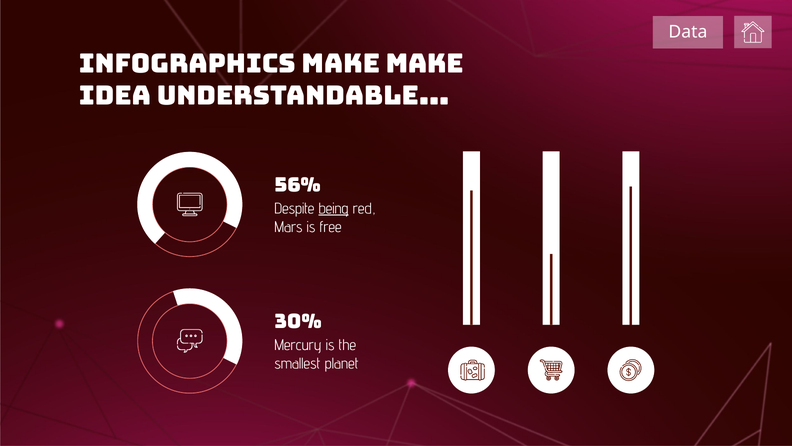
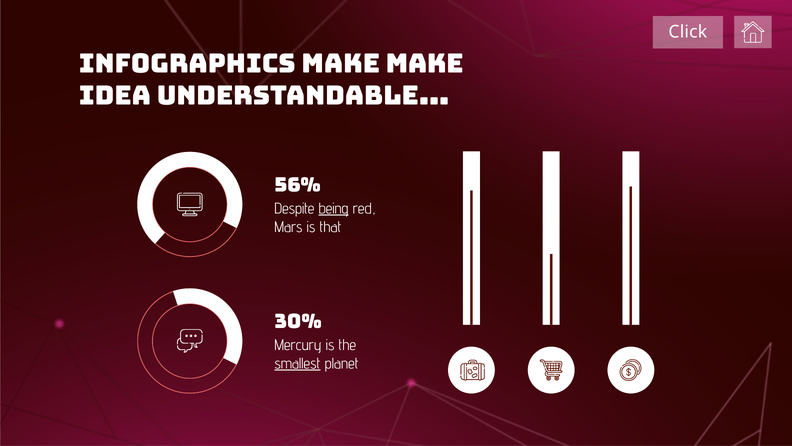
Data: Data -> Click (688, 32)
free: free -> that (331, 227)
smallest underline: none -> present (297, 363)
